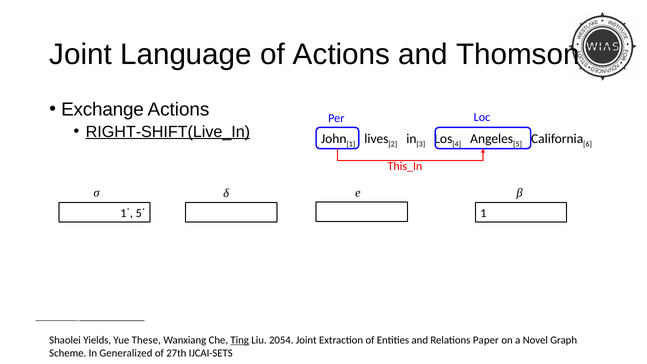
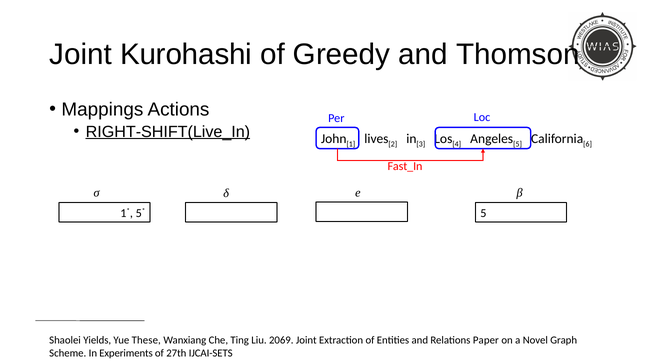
Language: Language -> Kurohashi (186, 54)
of Actions: Actions -> Greedy (342, 54)
Exchange: Exchange -> Mappings (102, 109)
This_In: This_In -> Fast_In (405, 166)
1: 1 -> 5 (483, 213)
Ting underline: present -> none (240, 340)
2054: 2054 -> 2069 (281, 340)
Generalized: Generalized -> Experiments (126, 353)
